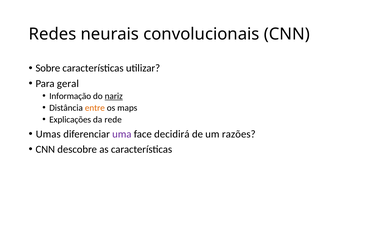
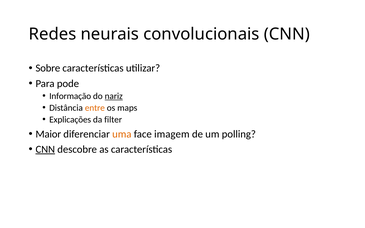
geral: geral -> pode (68, 84)
rede: rede -> filter (113, 120)
Umas: Umas -> Maior (48, 134)
uma colour: purple -> orange (122, 134)
decidirá: decidirá -> imagem (172, 134)
razões: razões -> polling (239, 134)
CNN underline: none -> present (45, 149)
